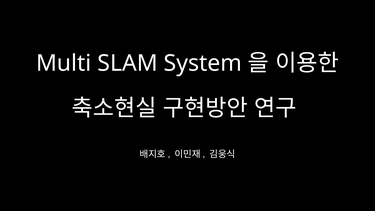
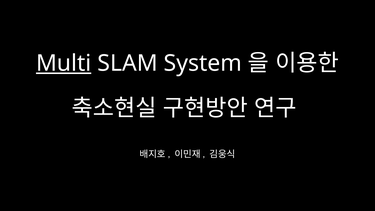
Multi underline: none -> present (64, 63)
